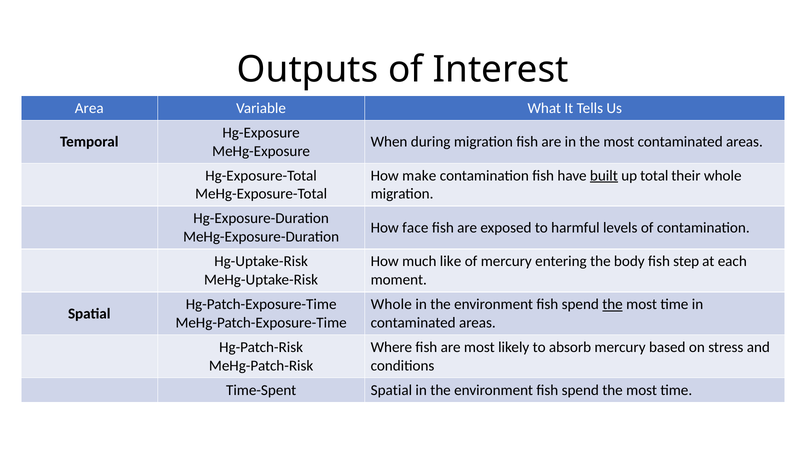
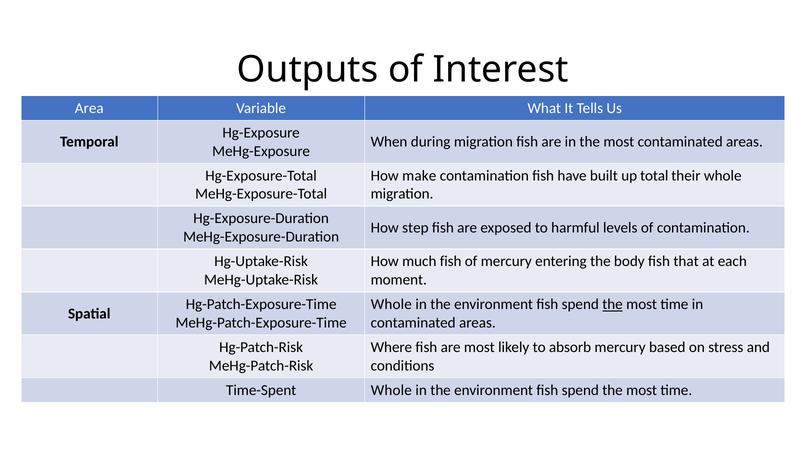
built underline: present -> none (604, 176)
face: face -> step (415, 228)
much like: like -> fish (451, 262)
step: step -> that (686, 262)
Time-Spent Spatial: Spatial -> Whole (391, 391)
